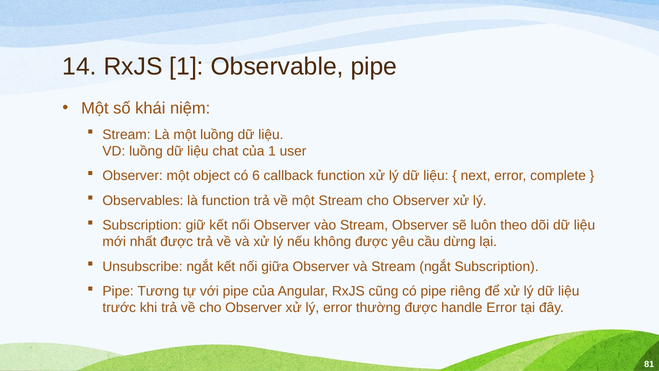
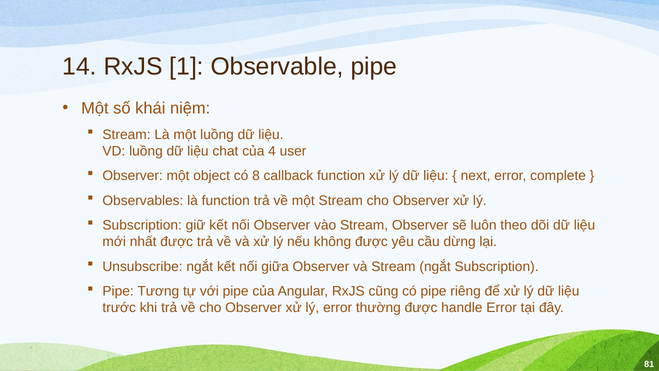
của 1: 1 -> 4 (272, 151)
6: 6 -> 8 (256, 176)
